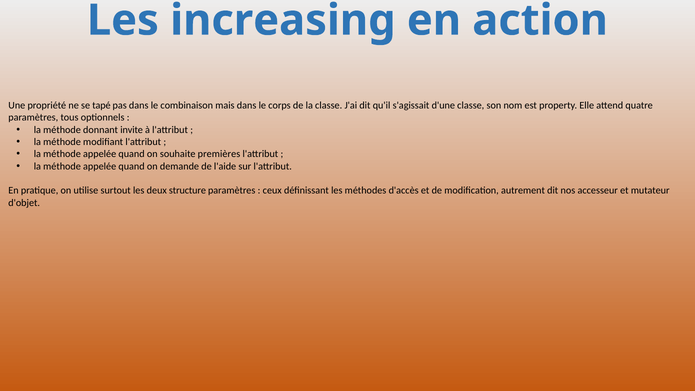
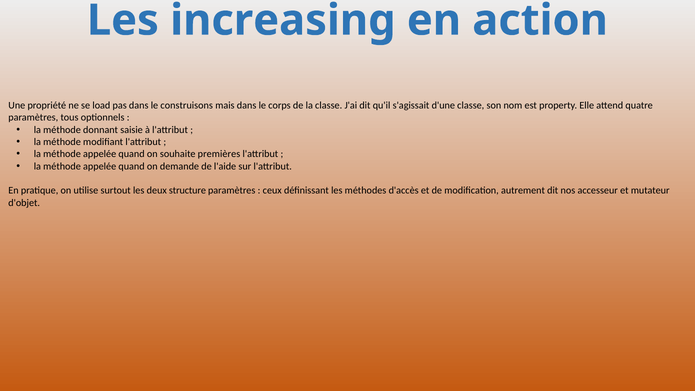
tapé: tapé -> load (101, 105)
combinaison: combinaison -> construisons (187, 105)
invite: invite -> saisie (132, 130)
